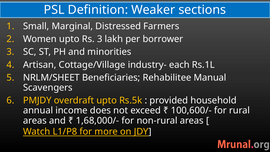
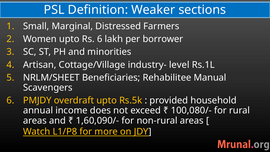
Rs 3: 3 -> 6 (100, 39)
each: each -> level (179, 65)
100,600/-: 100,600/- -> 100,080/- (191, 110)
1,68,000/-: 1,68,000/- -> 1,60,090/- (98, 120)
